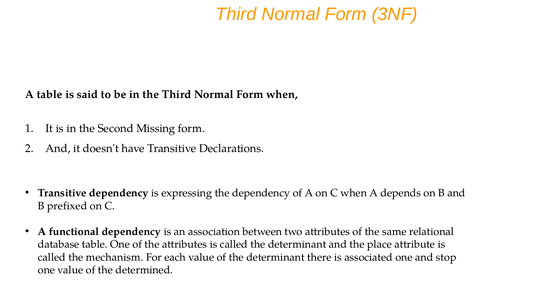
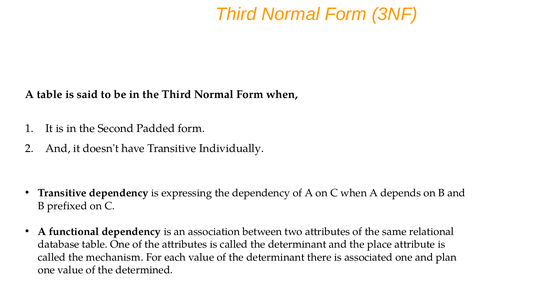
Missing: Missing -> Padded (156, 128)
Declarations: Declarations -> Individually (232, 148)
stop: stop -> plan (446, 257)
